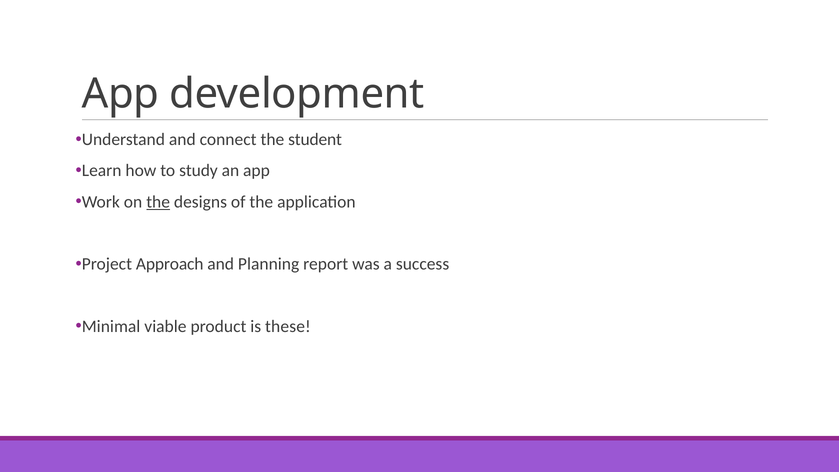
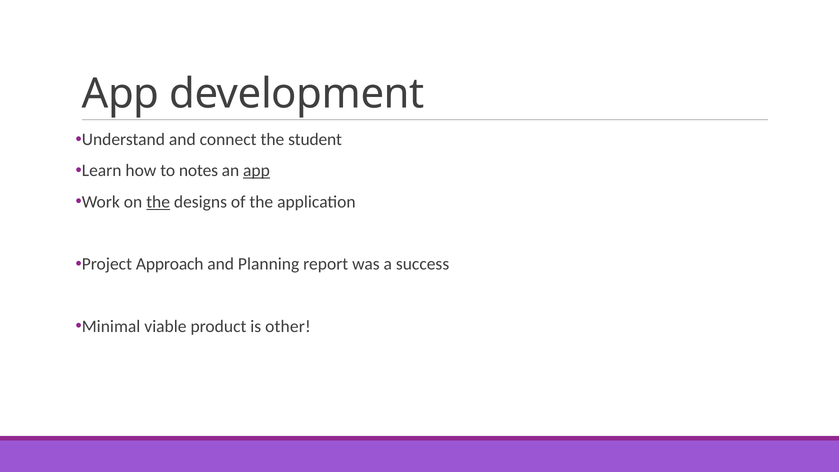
study: study -> notes (199, 171)
app underline: none -> present (256, 171)
these: these -> other (288, 326)
